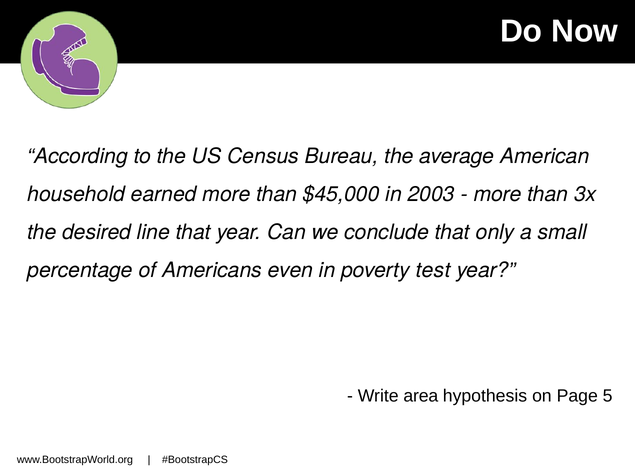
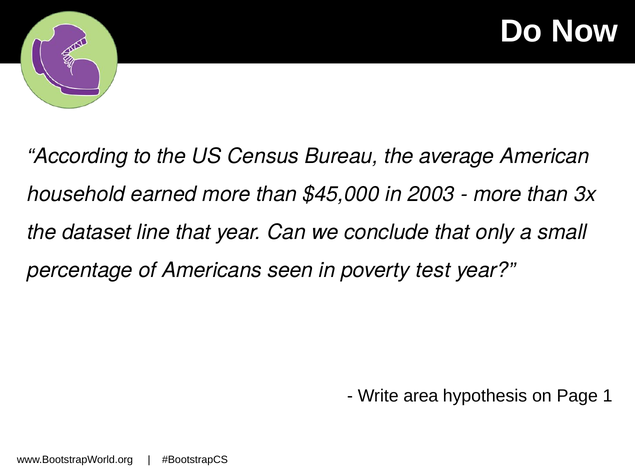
desired: desired -> dataset (97, 233)
even: even -> seen (290, 271)
5: 5 -> 1 (608, 396)
